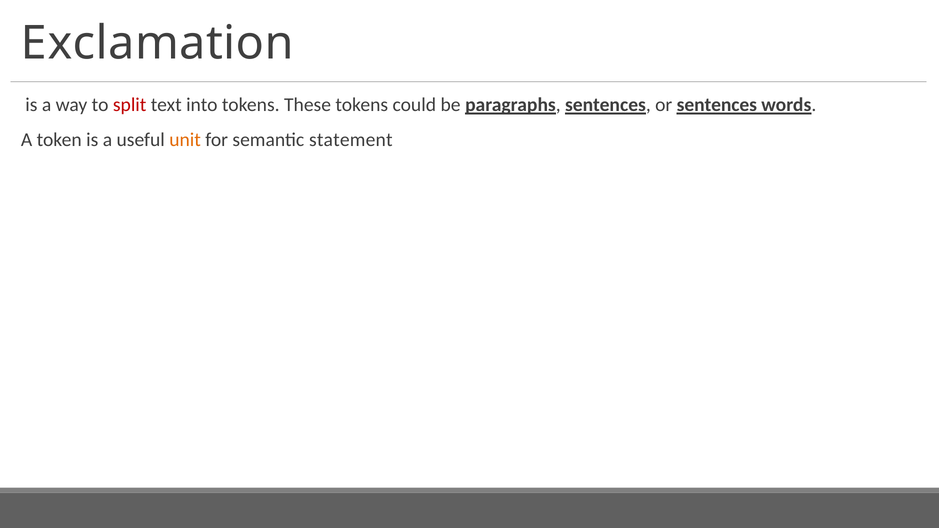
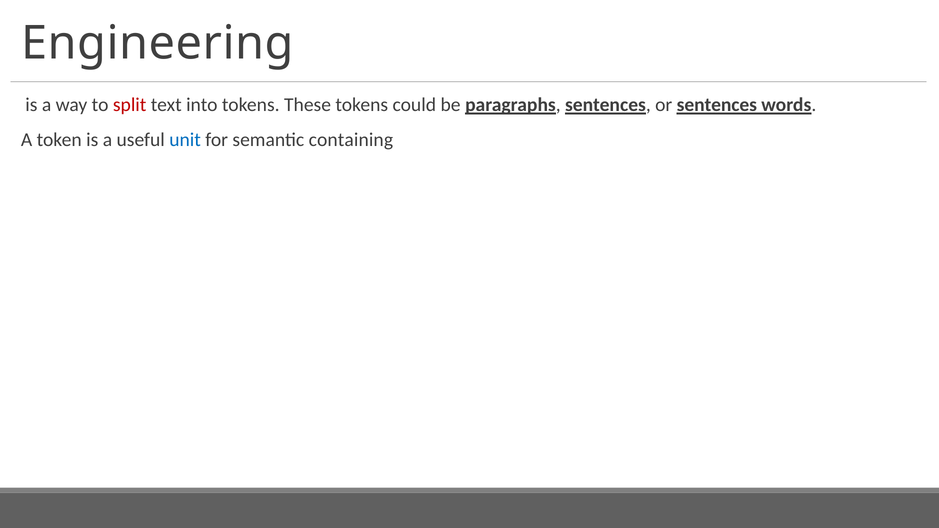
Exclamation: Exclamation -> Engineering (157, 43)
unit colour: orange -> blue (185, 140)
statement: statement -> containing (351, 140)
